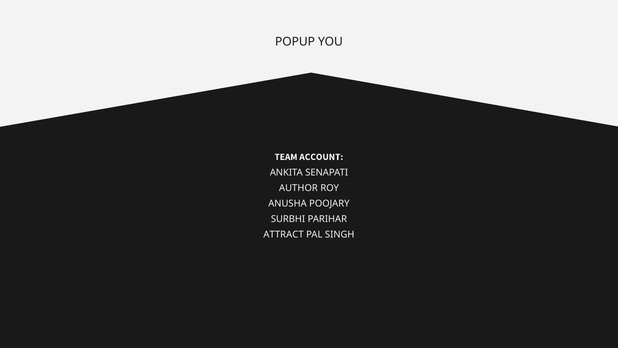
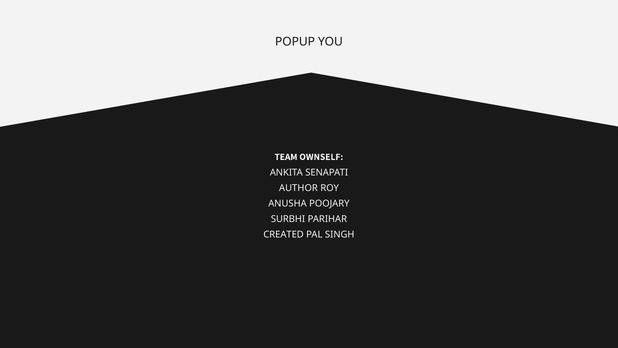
ACCOUNT: ACCOUNT -> OWNSELF (321, 157)
ATTRACT: ATTRACT -> CREATED (284, 235)
